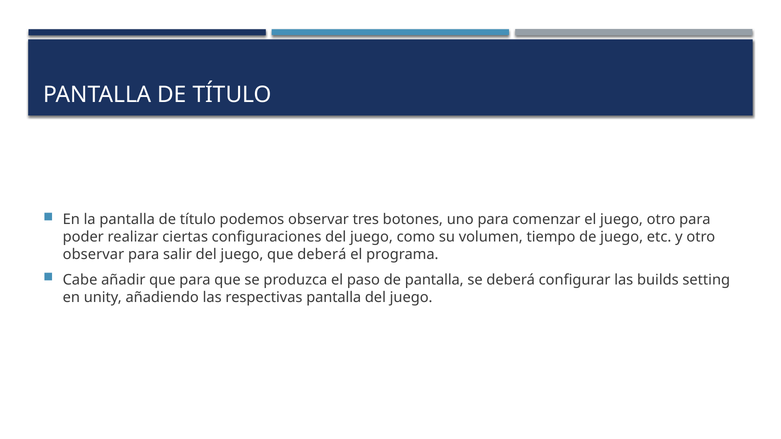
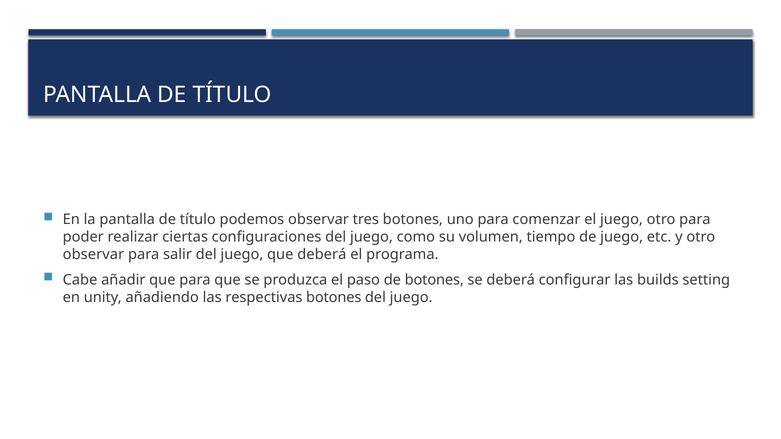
de pantalla: pantalla -> botones (434, 280)
respectivas pantalla: pantalla -> botones (334, 298)
